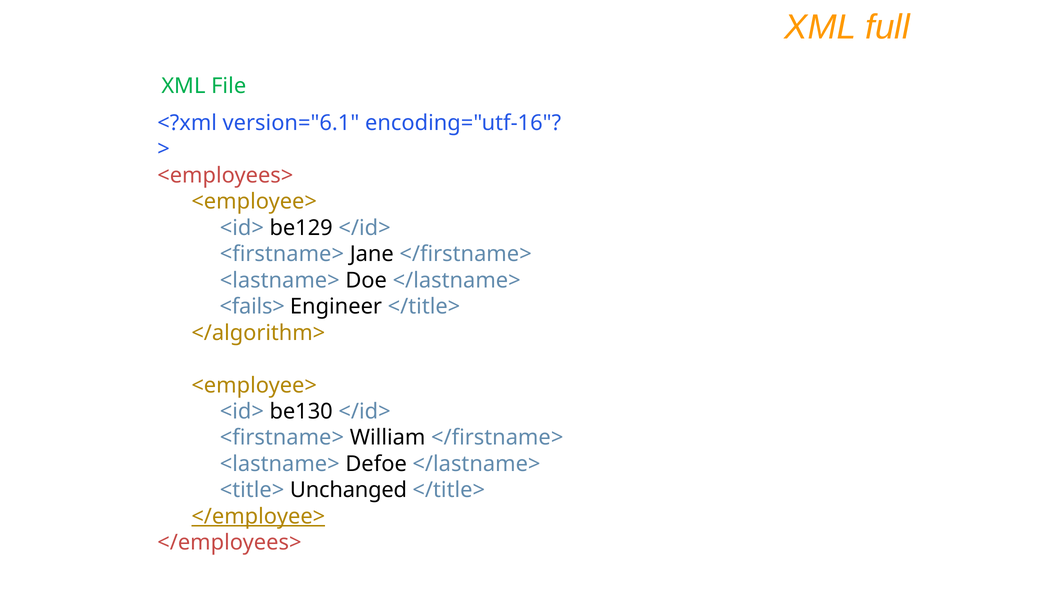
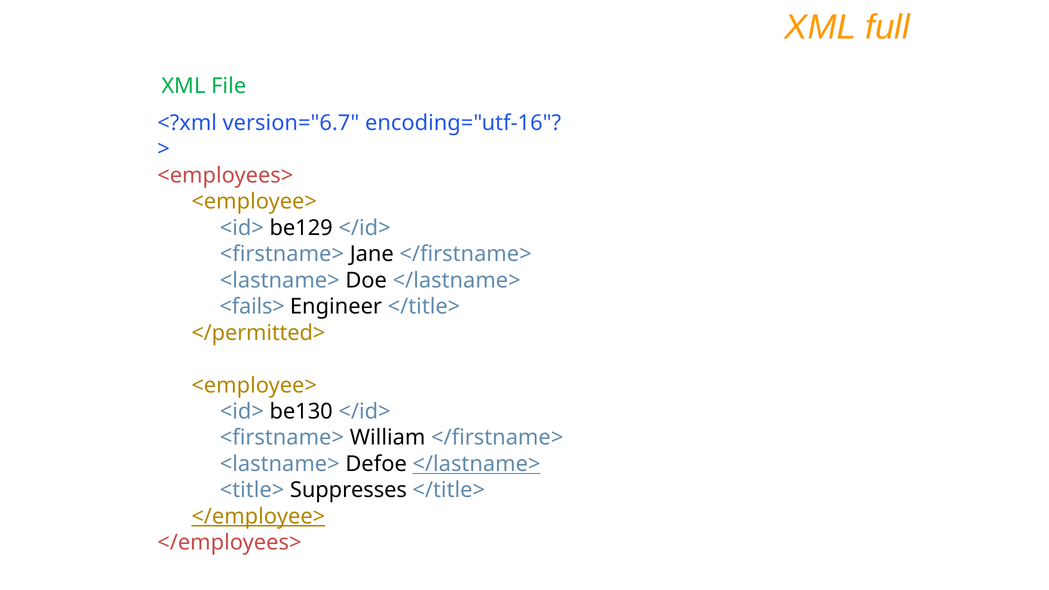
version="6.1: version="6.1 -> version="6.7 (291, 123)
</algorithm>: </algorithm> -> </permitted> (258, 333)
</lastname> underline: none -> present (476, 464)
Unchanged: Unchanged -> Suppresses (348, 490)
